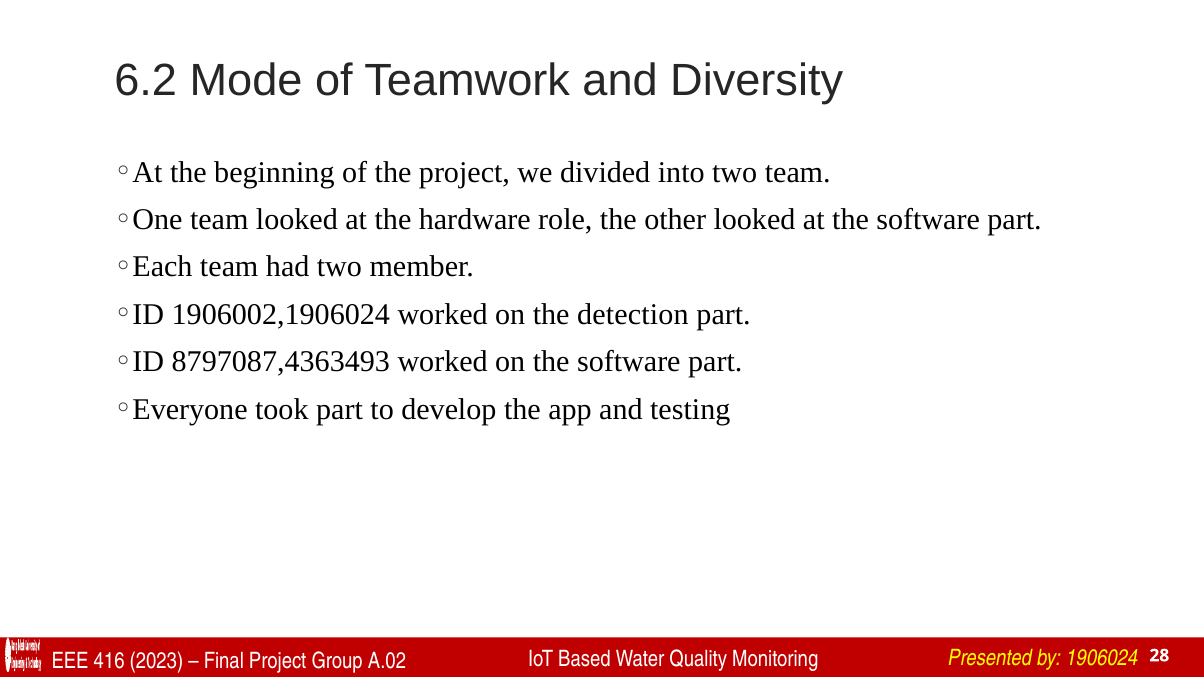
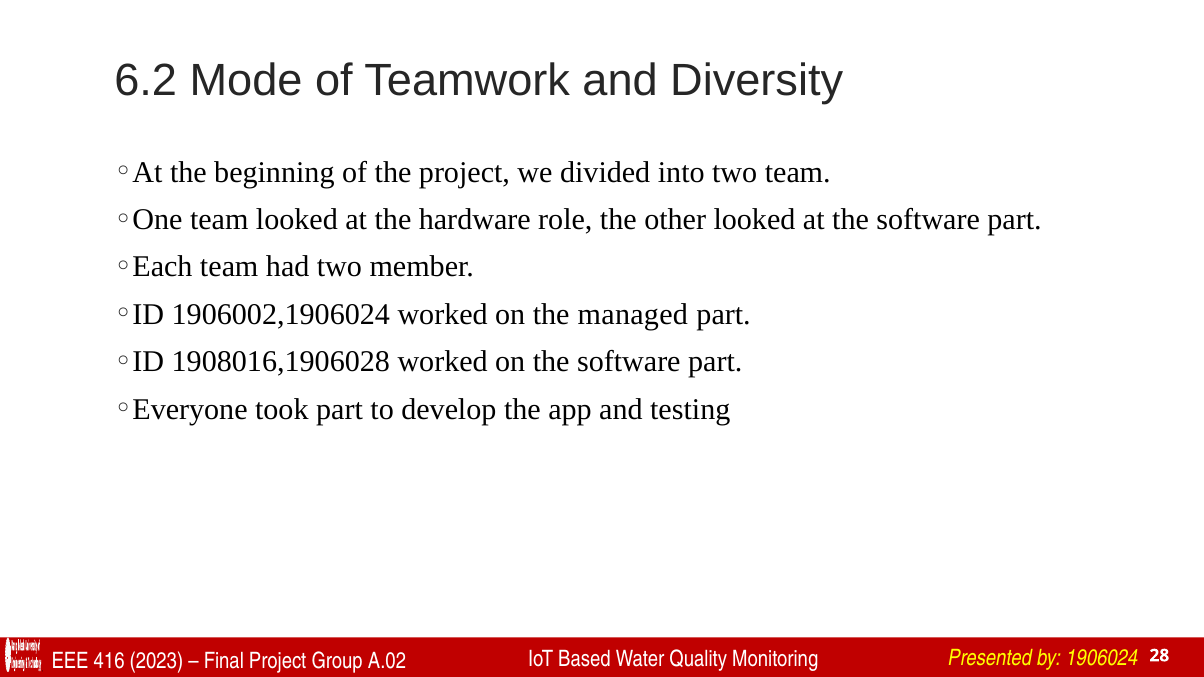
detection: detection -> managed (633, 314)
8797087,4363493: 8797087,4363493 -> 1908016,1906028 (281, 362)
